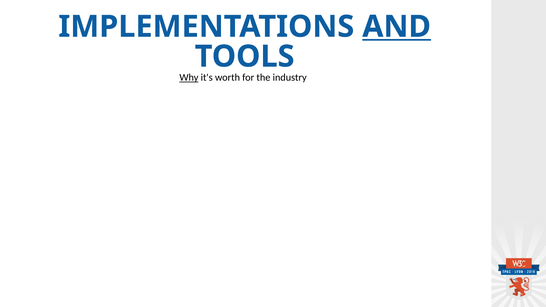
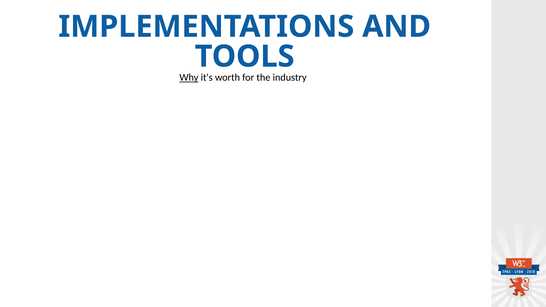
AND underline: present -> none (397, 27)
